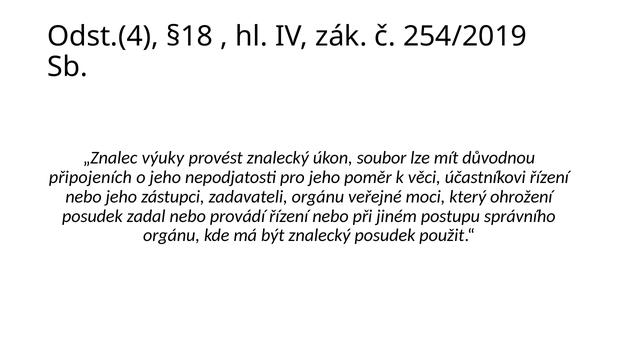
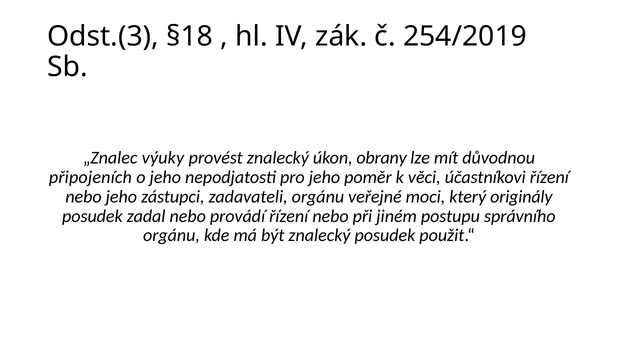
Odst.(4: Odst.(4 -> Odst.(3 (103, 37)
soubor: soubor -> obrany (382, 158)
ohrožení: ohrožení -> originály (521, 197)
